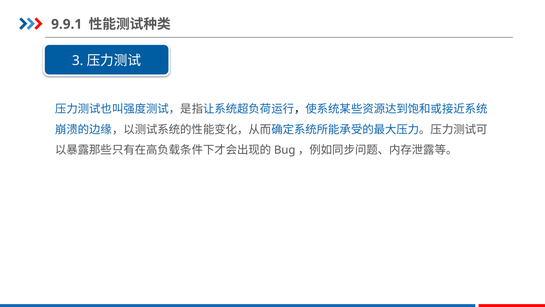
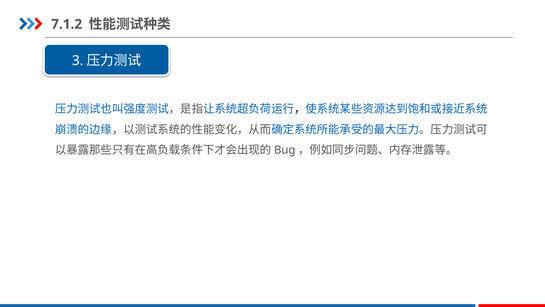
9.9.1: 9.9.1 -> 7.1.2 (67, 24)
